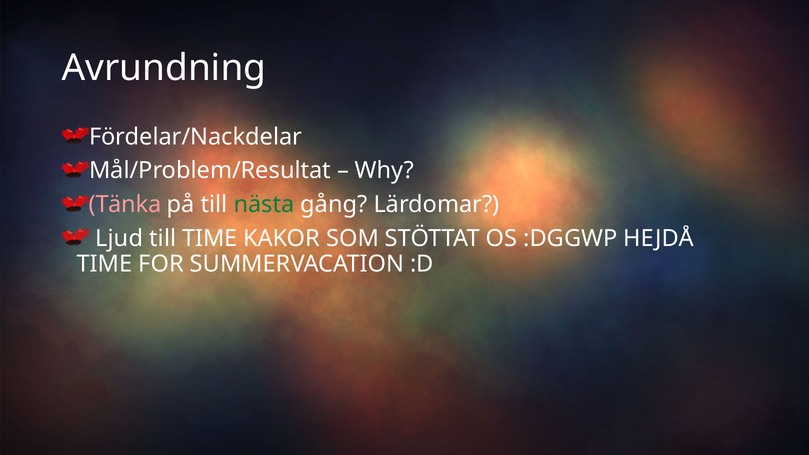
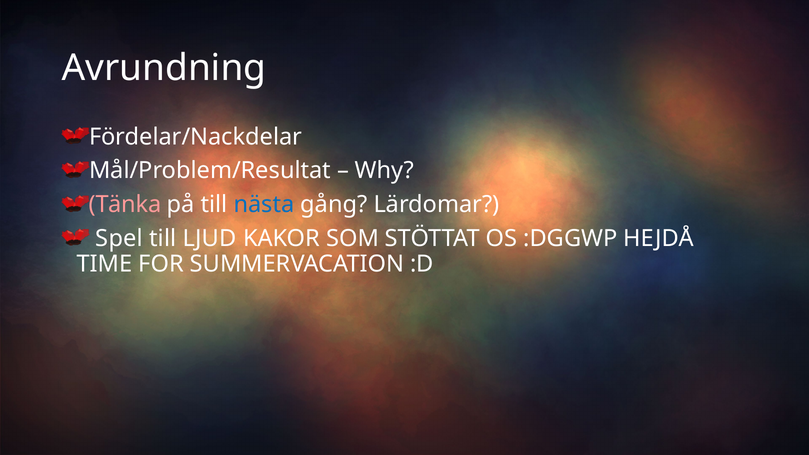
nästa colour: green -> blue (264, 205)
Ljud: Ljud -> Spel (119, 239)
till TIME: TIME -> LJUD (210, 239)
